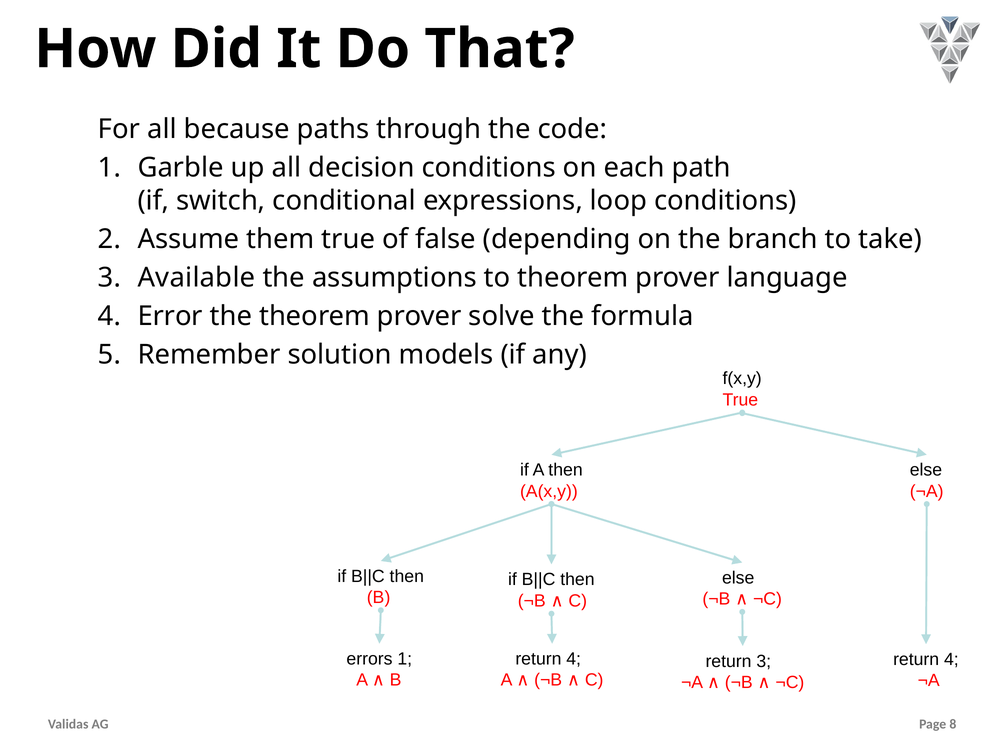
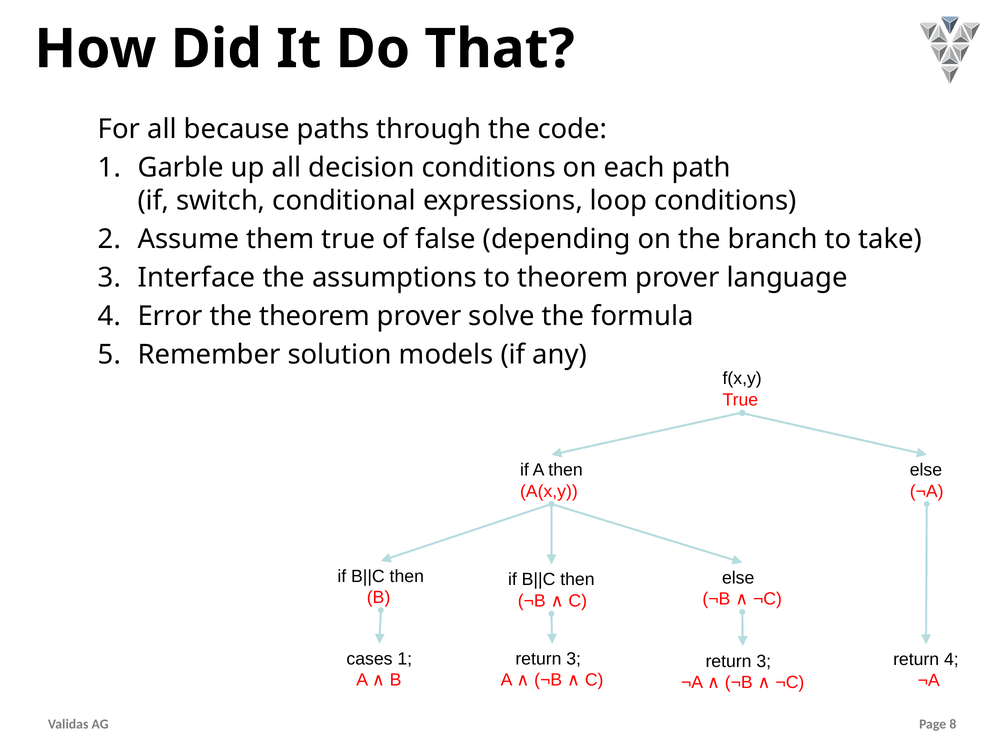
Available: Available -> Interface (197, 278)
errors: errors -> cases (370, 659)
4: 4 -> 3 (574, 659)
